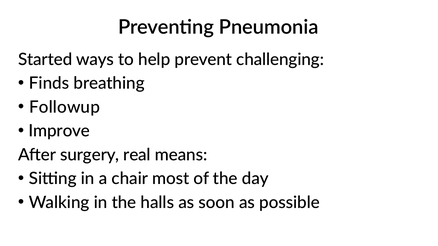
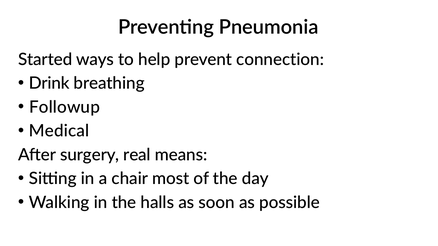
challenging: challenging -> connection (280, 60)
Finds: Finds -> Drink (49, 83)
Improve: Improve -> Medical (59, 131)
